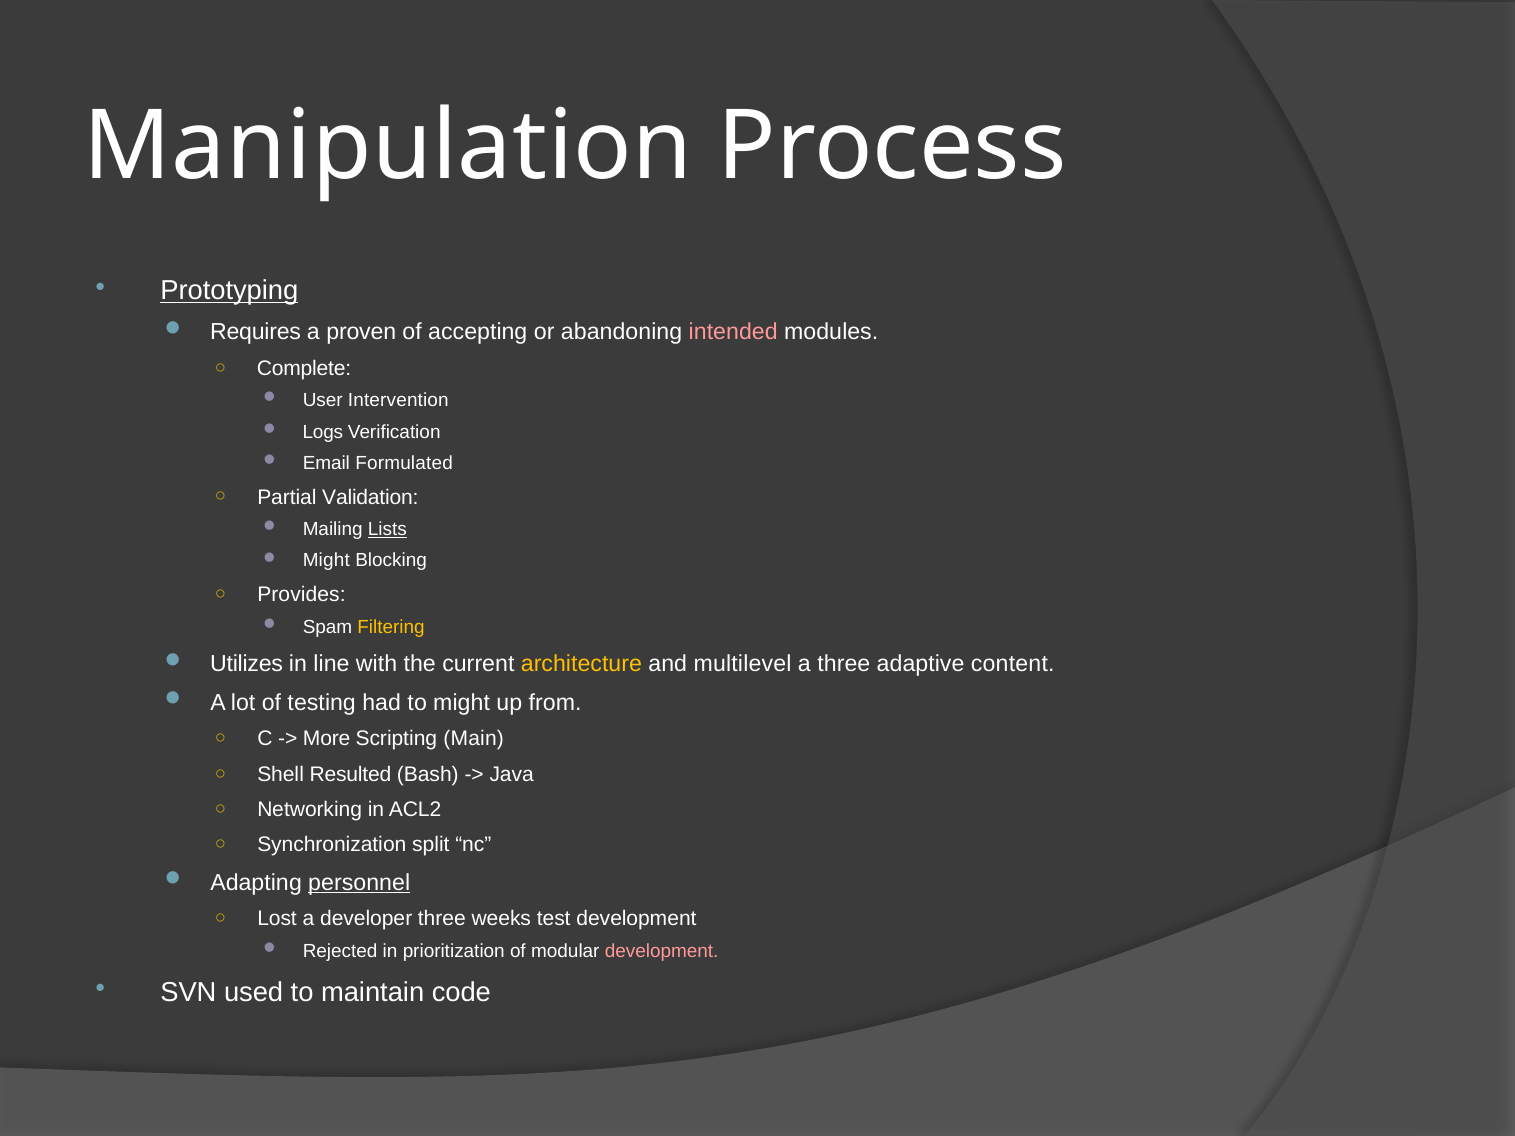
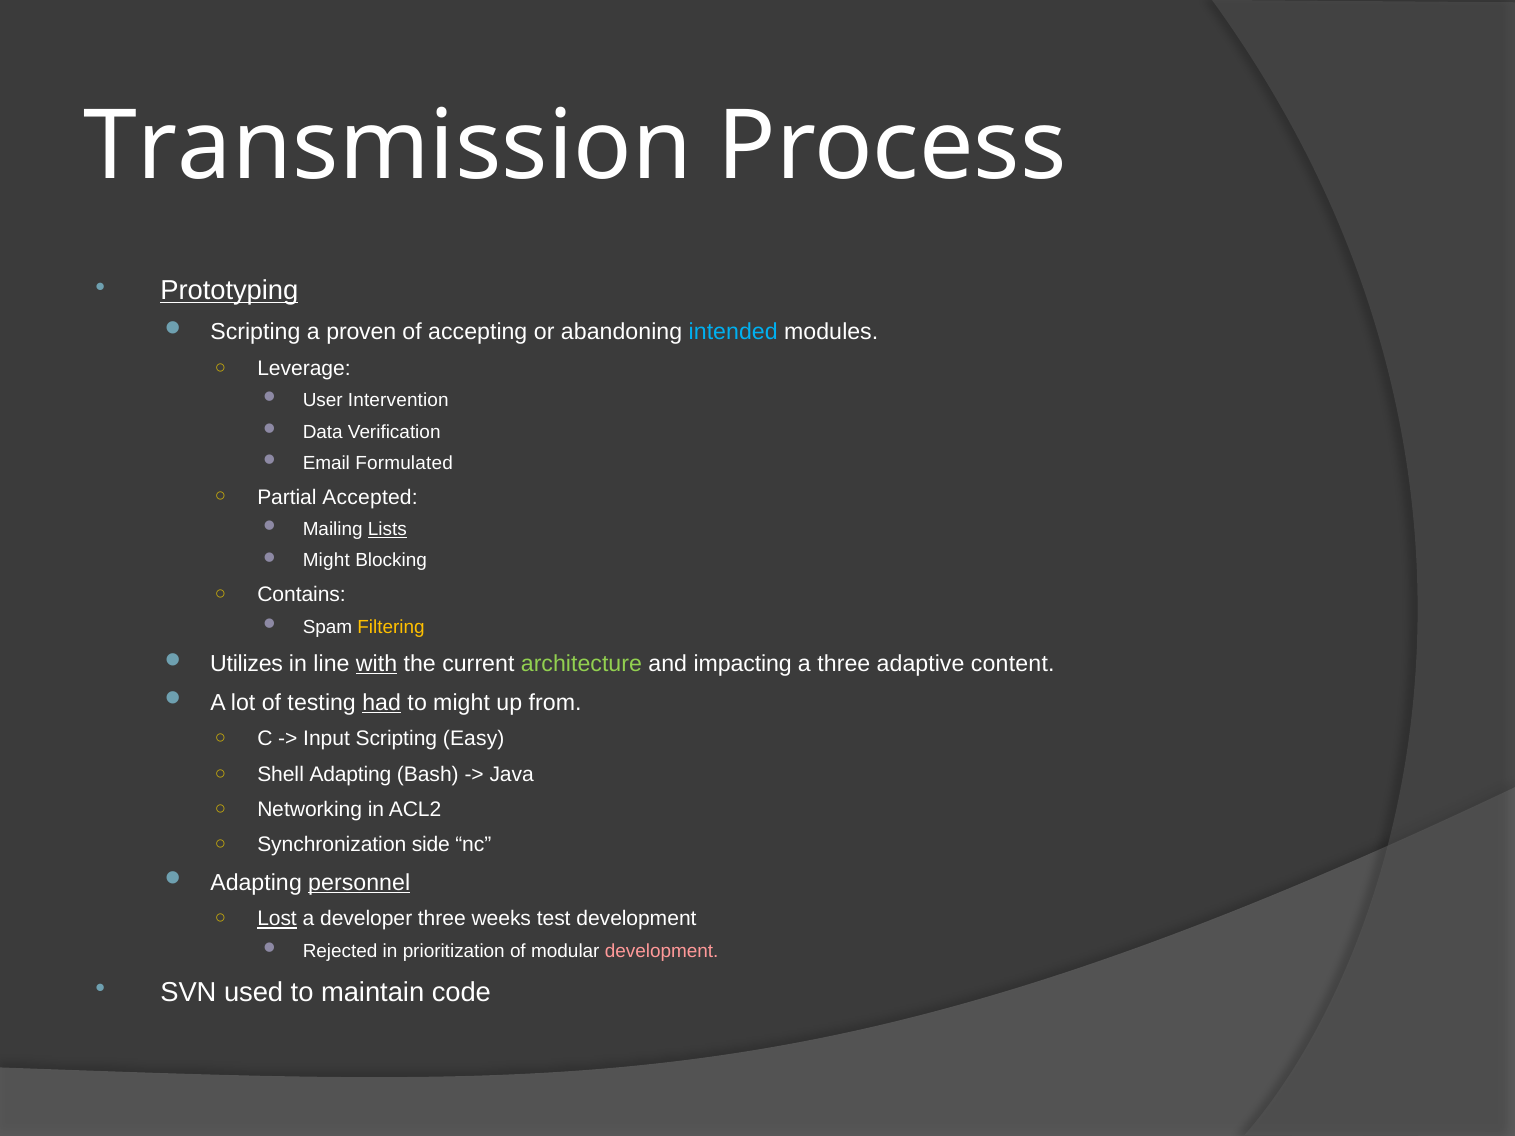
Manipulation: Manipulation -> Transmission (388, 147)
Requires: Requires -> Scripting (255, 332)
intended colour: pink -> light blue (733, 332)
Complete: Complete -> Leverage (304, 368)
Logs: Logs -> Data (323, 432)
Validation: Validation -> Accepted (370, 497)
Provides: Provides -> Contains (302, 595)
with underline: none -> present (376, 664)
architecture colour: yellow -> light green (581, 664)
multilevel: multilevel -> impacting (743, 664)
had underline: none -> present (382, 703)
More: More -> Input (327, 739)
Main: Main -> Easy (474, 739)
Shell Resulted: Resulted -> Adapting (350, 774)
split: split -> side (431, 845)
Lost underline: none -> present (277, 919)
